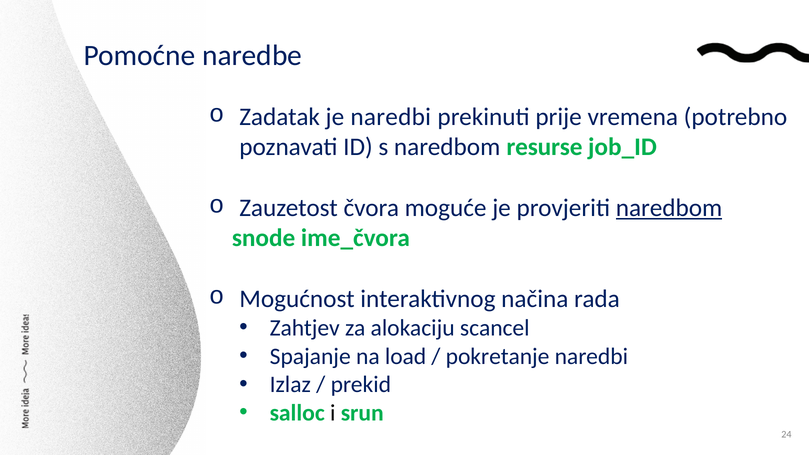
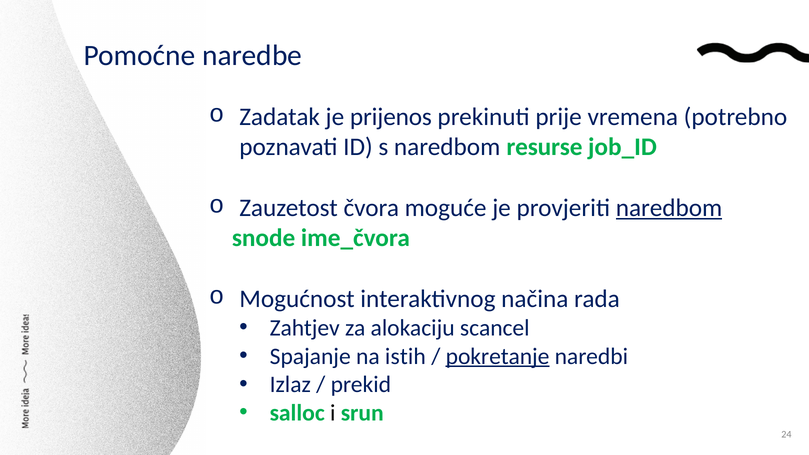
je naredbi: naredbi -> prijenos (391, 117)
load: load -> istih (405, 356)
pokretanje underline: none -> present (498, 356)
